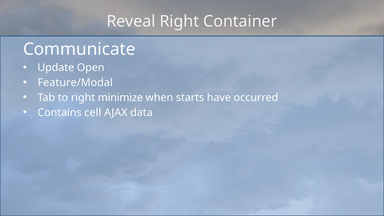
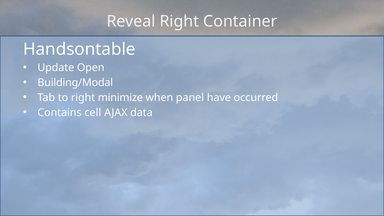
Communicate: Communicate -> Handsontable (79, 49)
Feature/Modal: Feature/Modal -> Building/Modal (75, 83)
starts: starts -> panel (190, 98)
